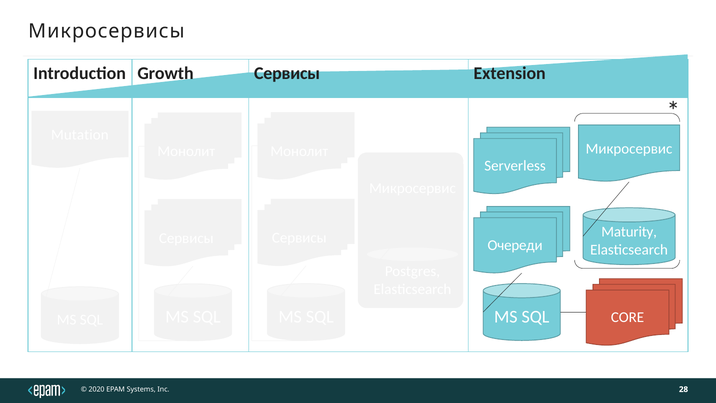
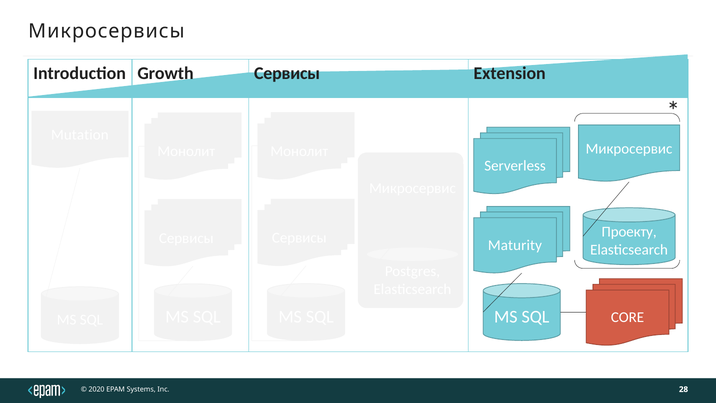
Maturity: Maturity -> Проекту (629, 232)
Очереди: Очереди -> Maturity (515, 245)
